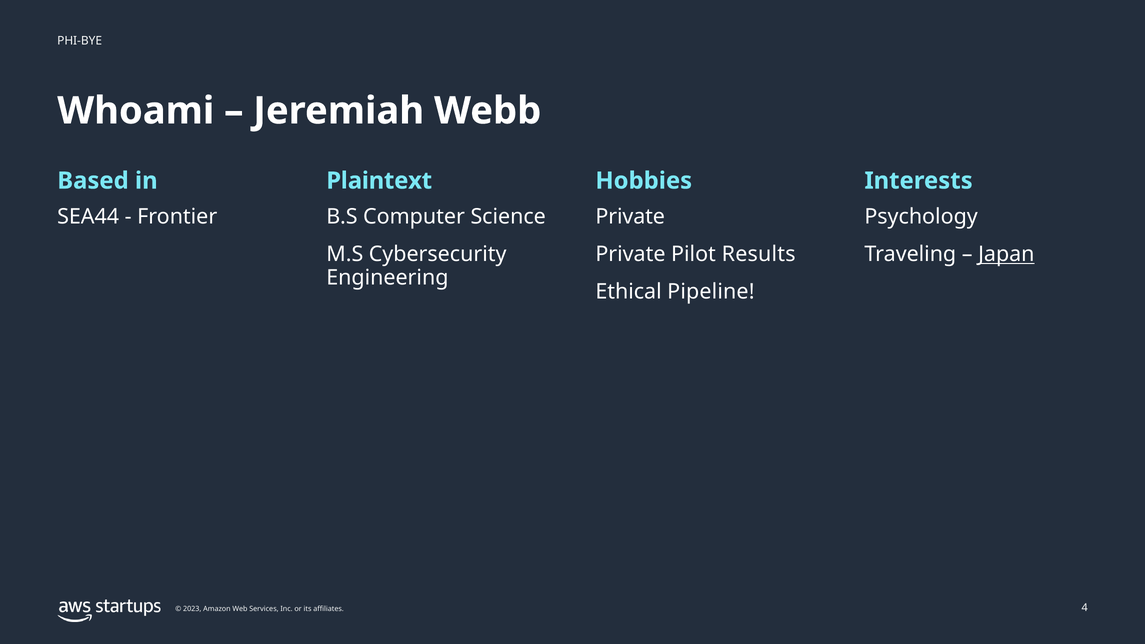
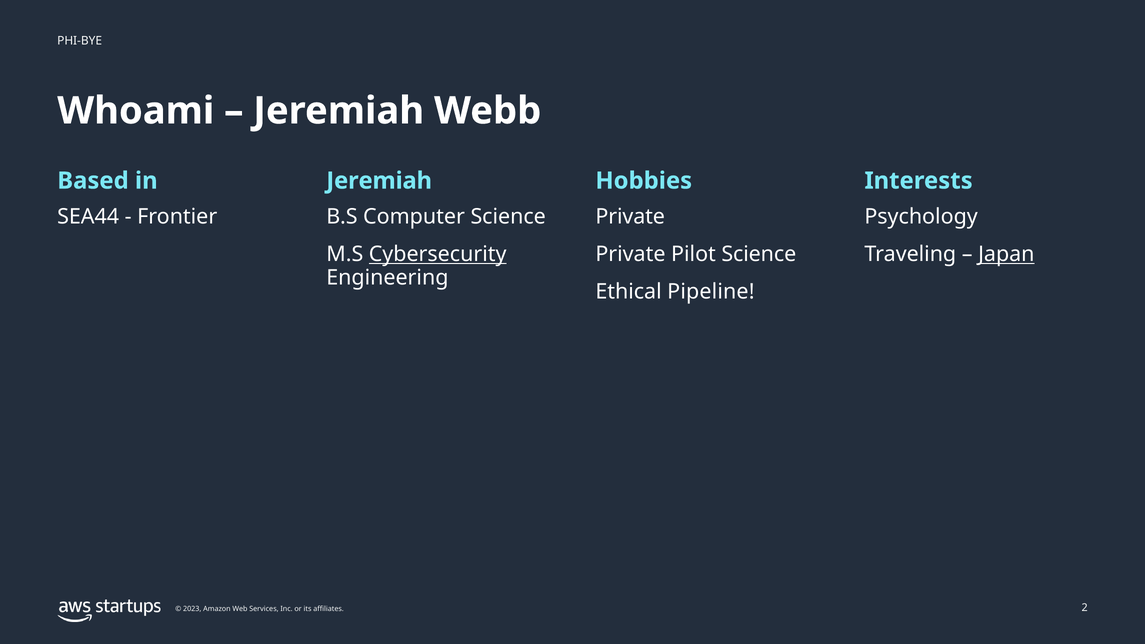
Plaintext: Plaintext -> Jeremiah (379, 181)
Cybersecurity underline: none -> present (438, 254)
Pilot Results: Results -> Science (759, 254)
4: 4 -> 2 (1085, 608)
